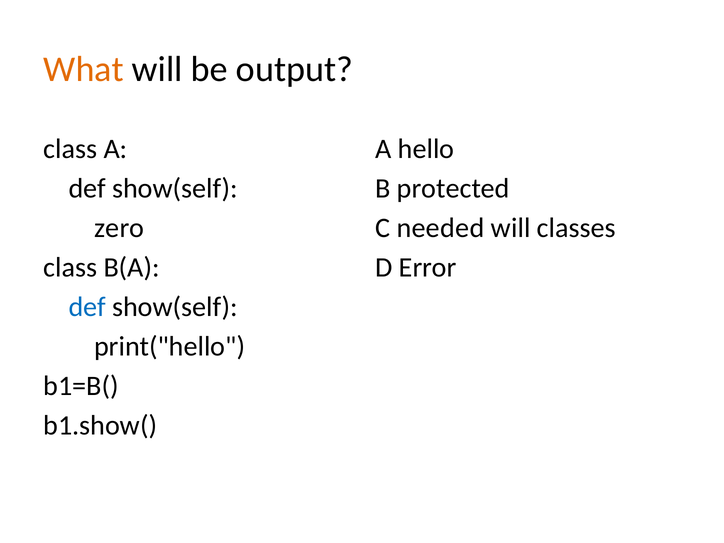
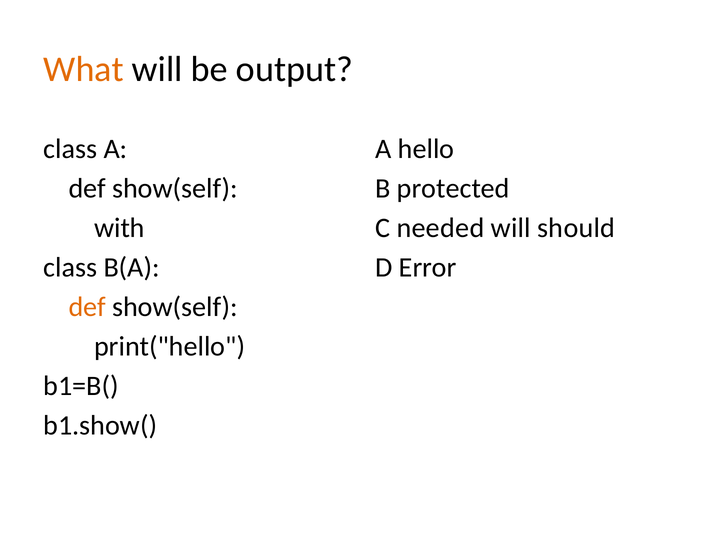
zero: zero -> with (119, 228)
classes: classes -> should (576, 228)
def colour: blue -> orange (87, 307)
